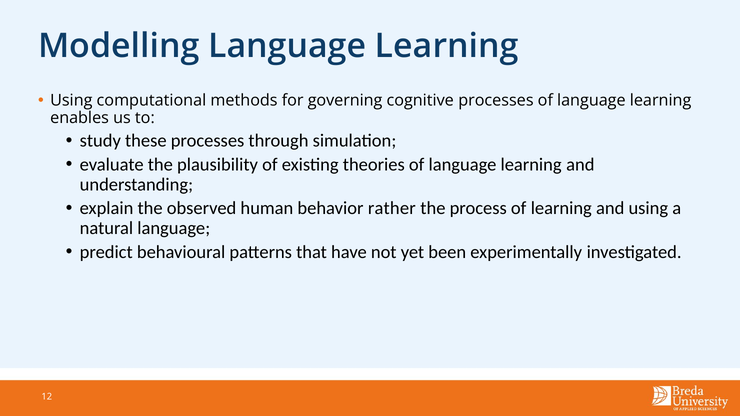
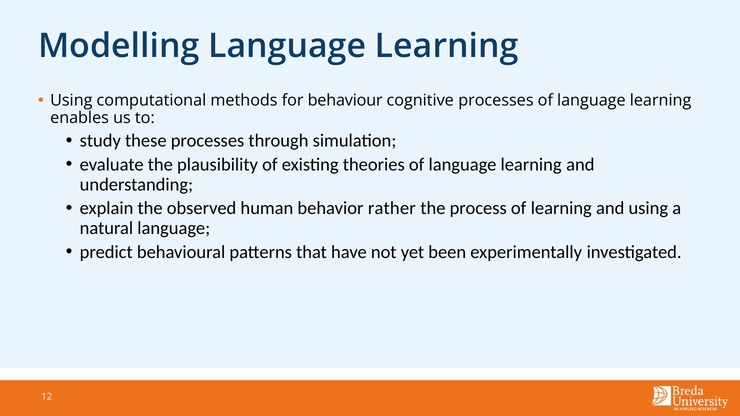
governing: governing -> behaviour (345, 101)
